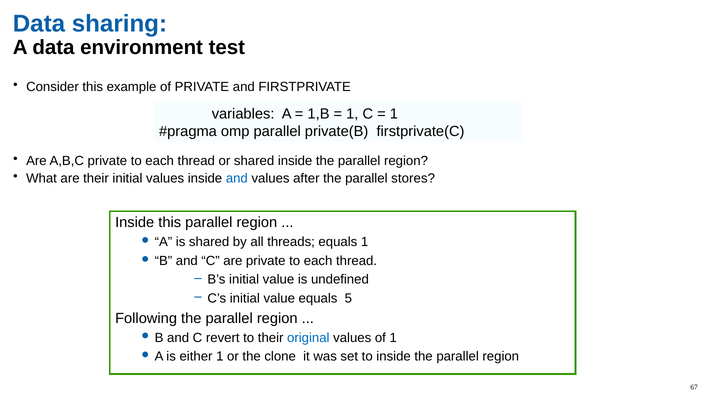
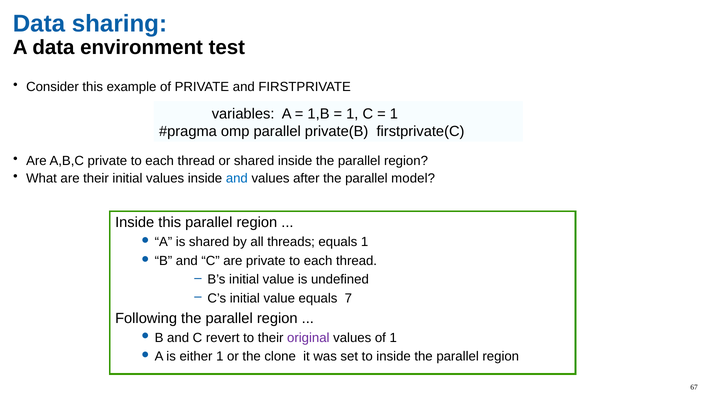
stores: stores -> model (413, 178)
5: 5 -> 7 (348, 298)
original colour: blue -> purple (308, 337)
